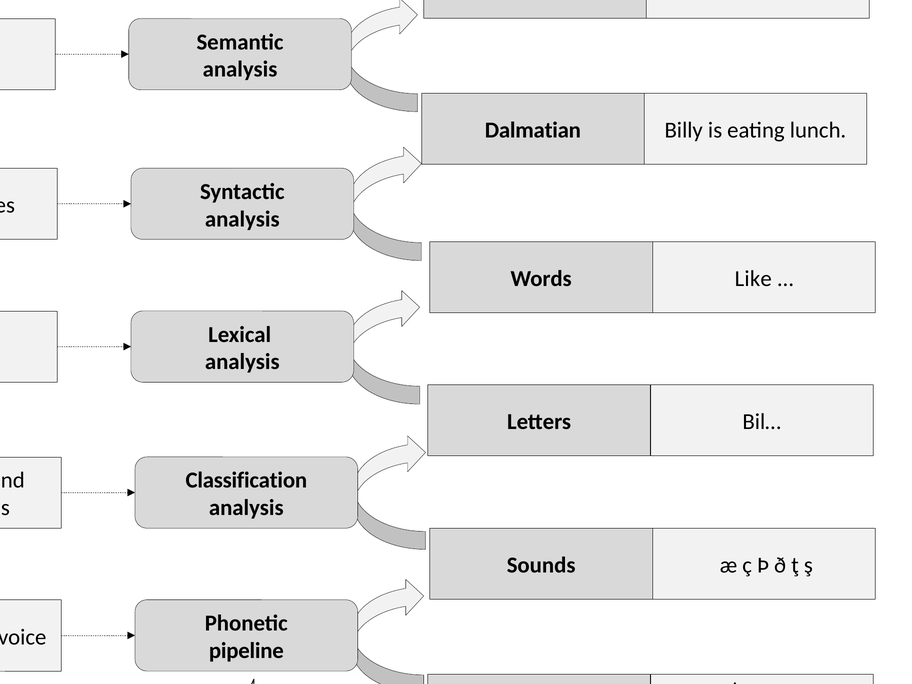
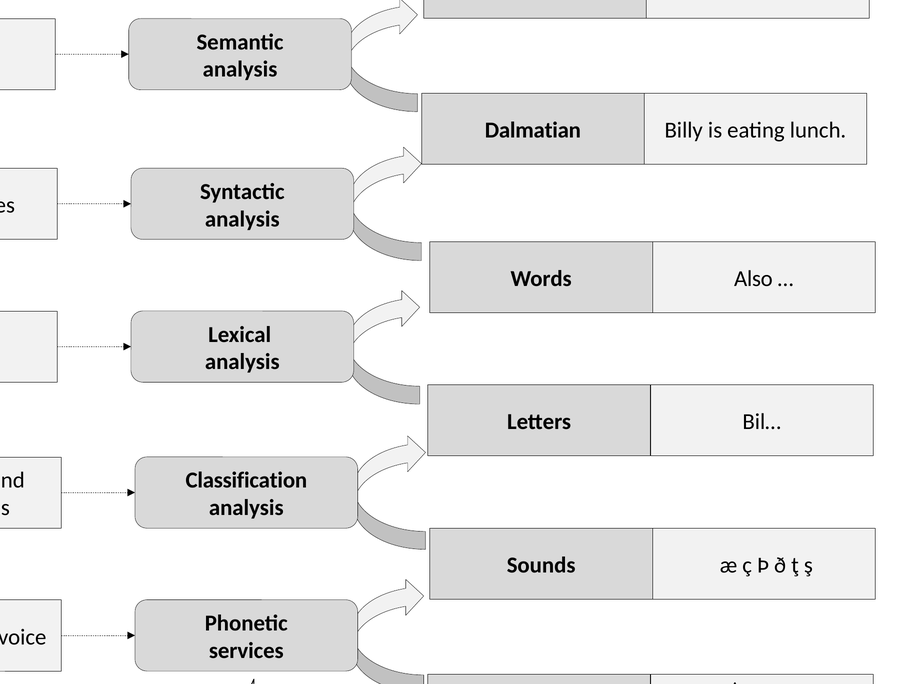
Like: Like -> Also (753, 279)
pipeline: pipeline -> services (246, 651)
